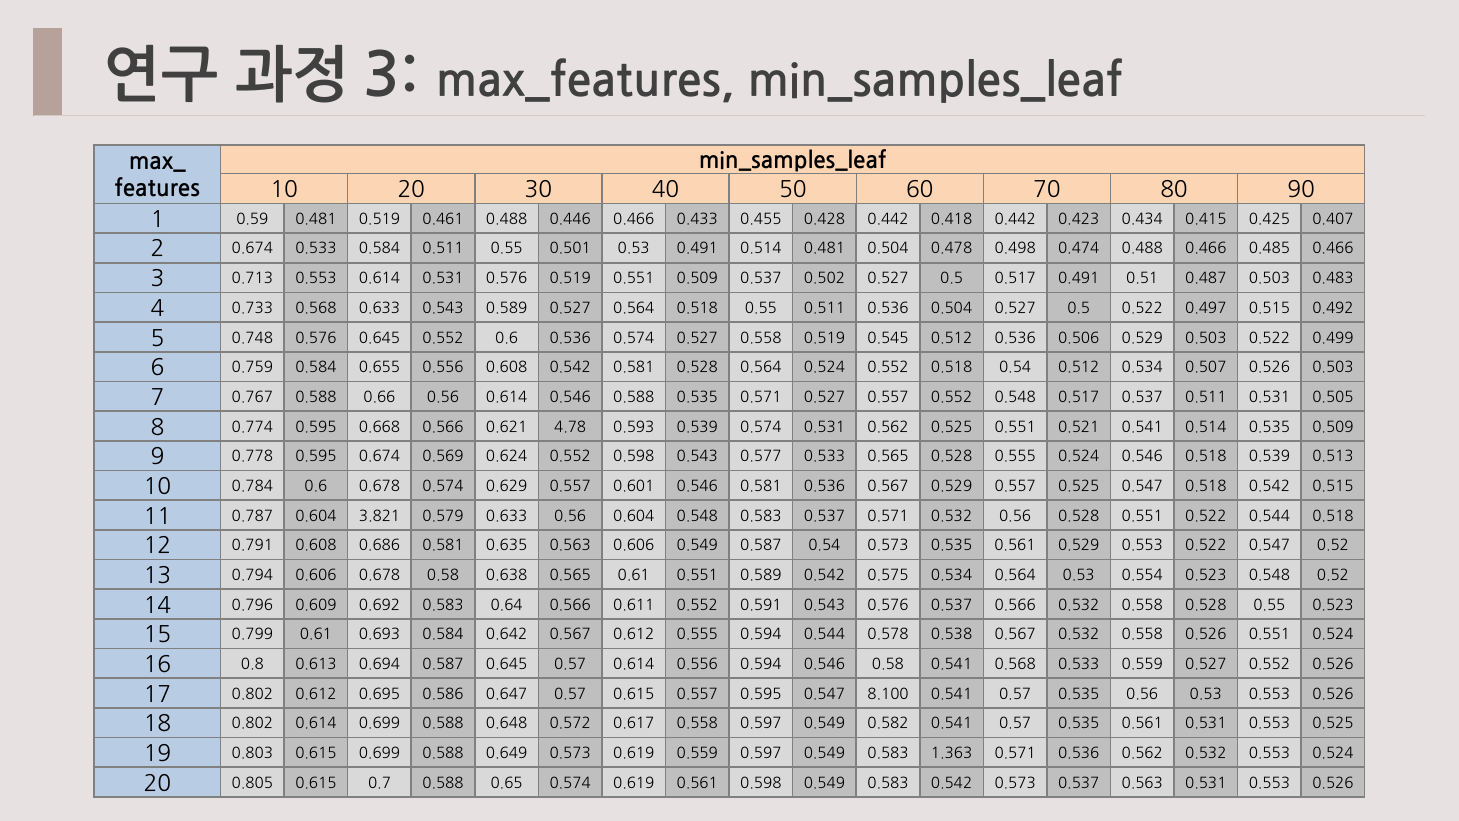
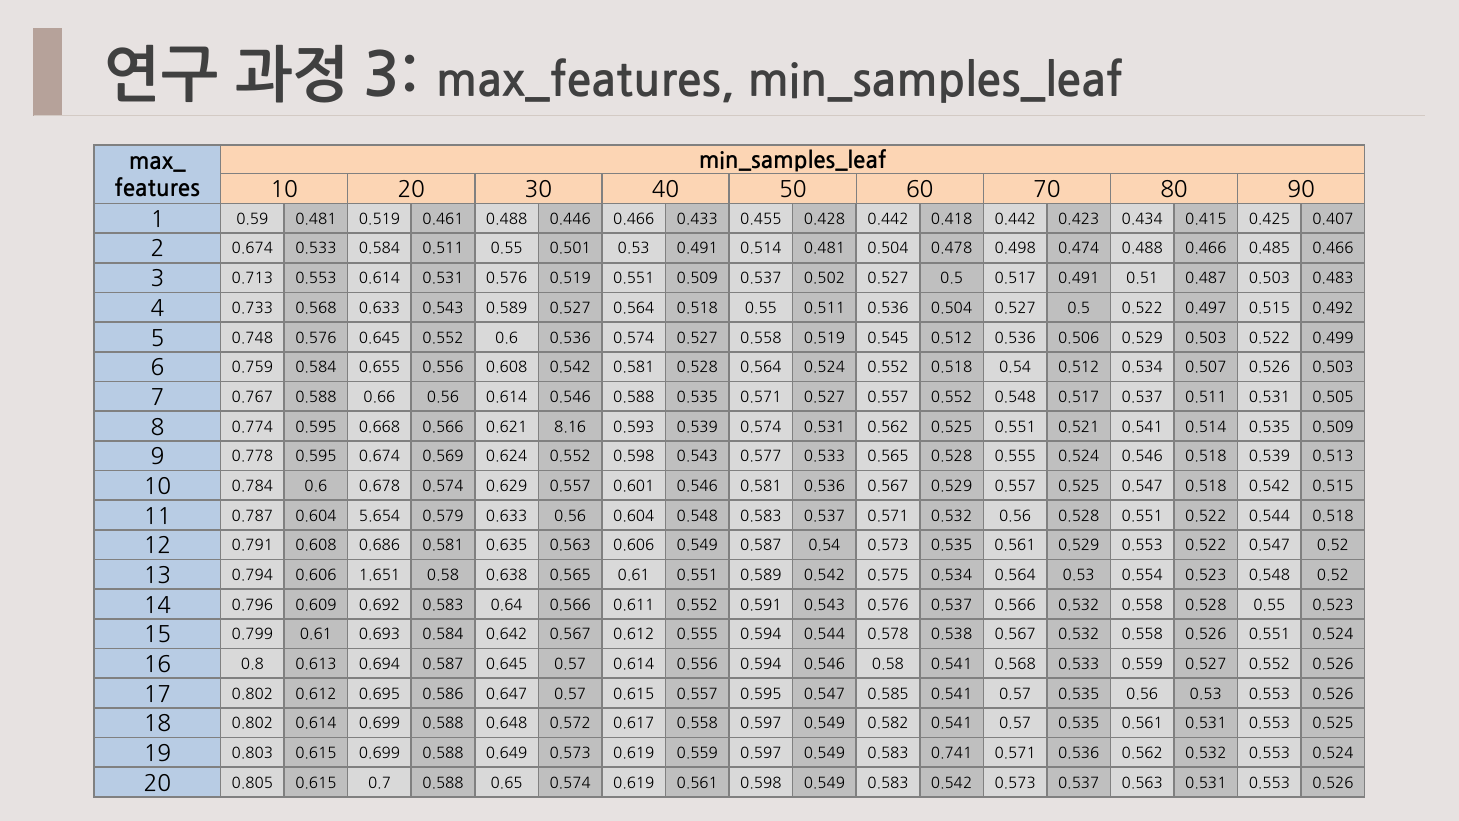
4.78: 4.78 -> 8.16 (570, 427)
3.821: 3.821 -> 5.654 (380, 516)
0.794 0.678: 0.678 -> 1.651 (380, 575)
8.100: 8.100 -> 0.585 (888, 694)
1.363: 1.363 -> 0.741 (952, 753)
